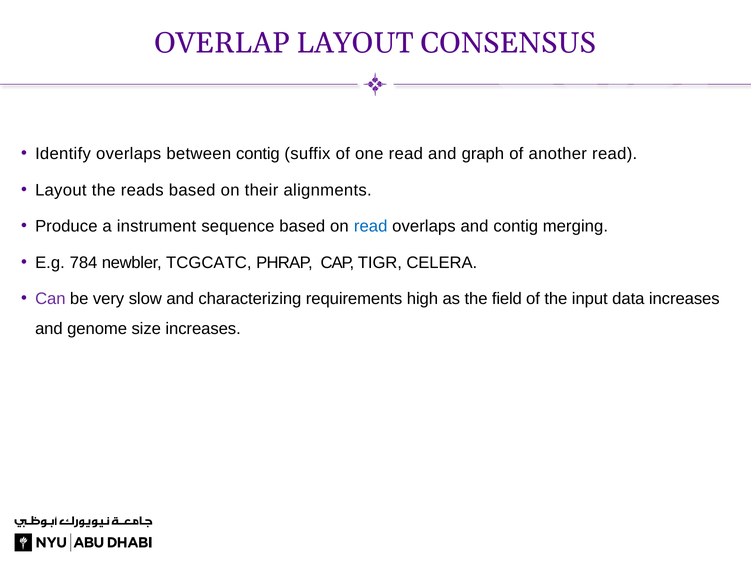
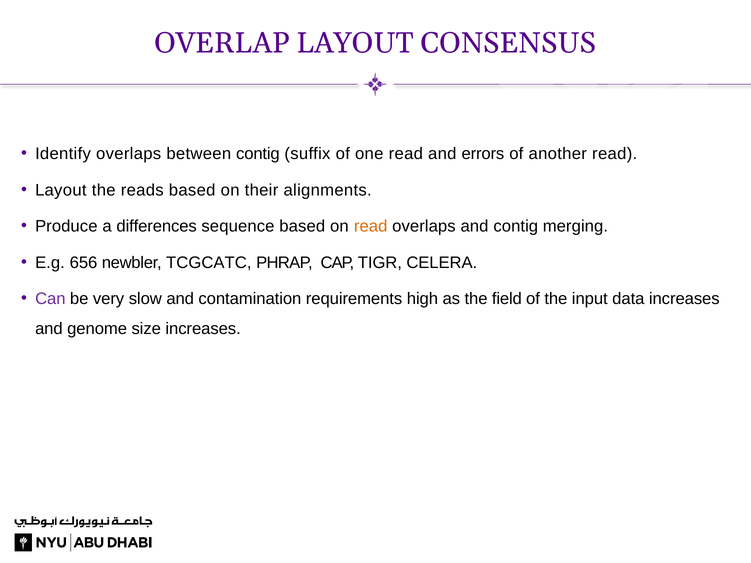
graph: graph -> errors (483, 154)
instrument: instrument -> differences (157, 226)
read colour: blue -> orange (371, 226)
784: 784 -> 656 (84, 263)
characterizing: characterizing -> contamination (250, 299)
